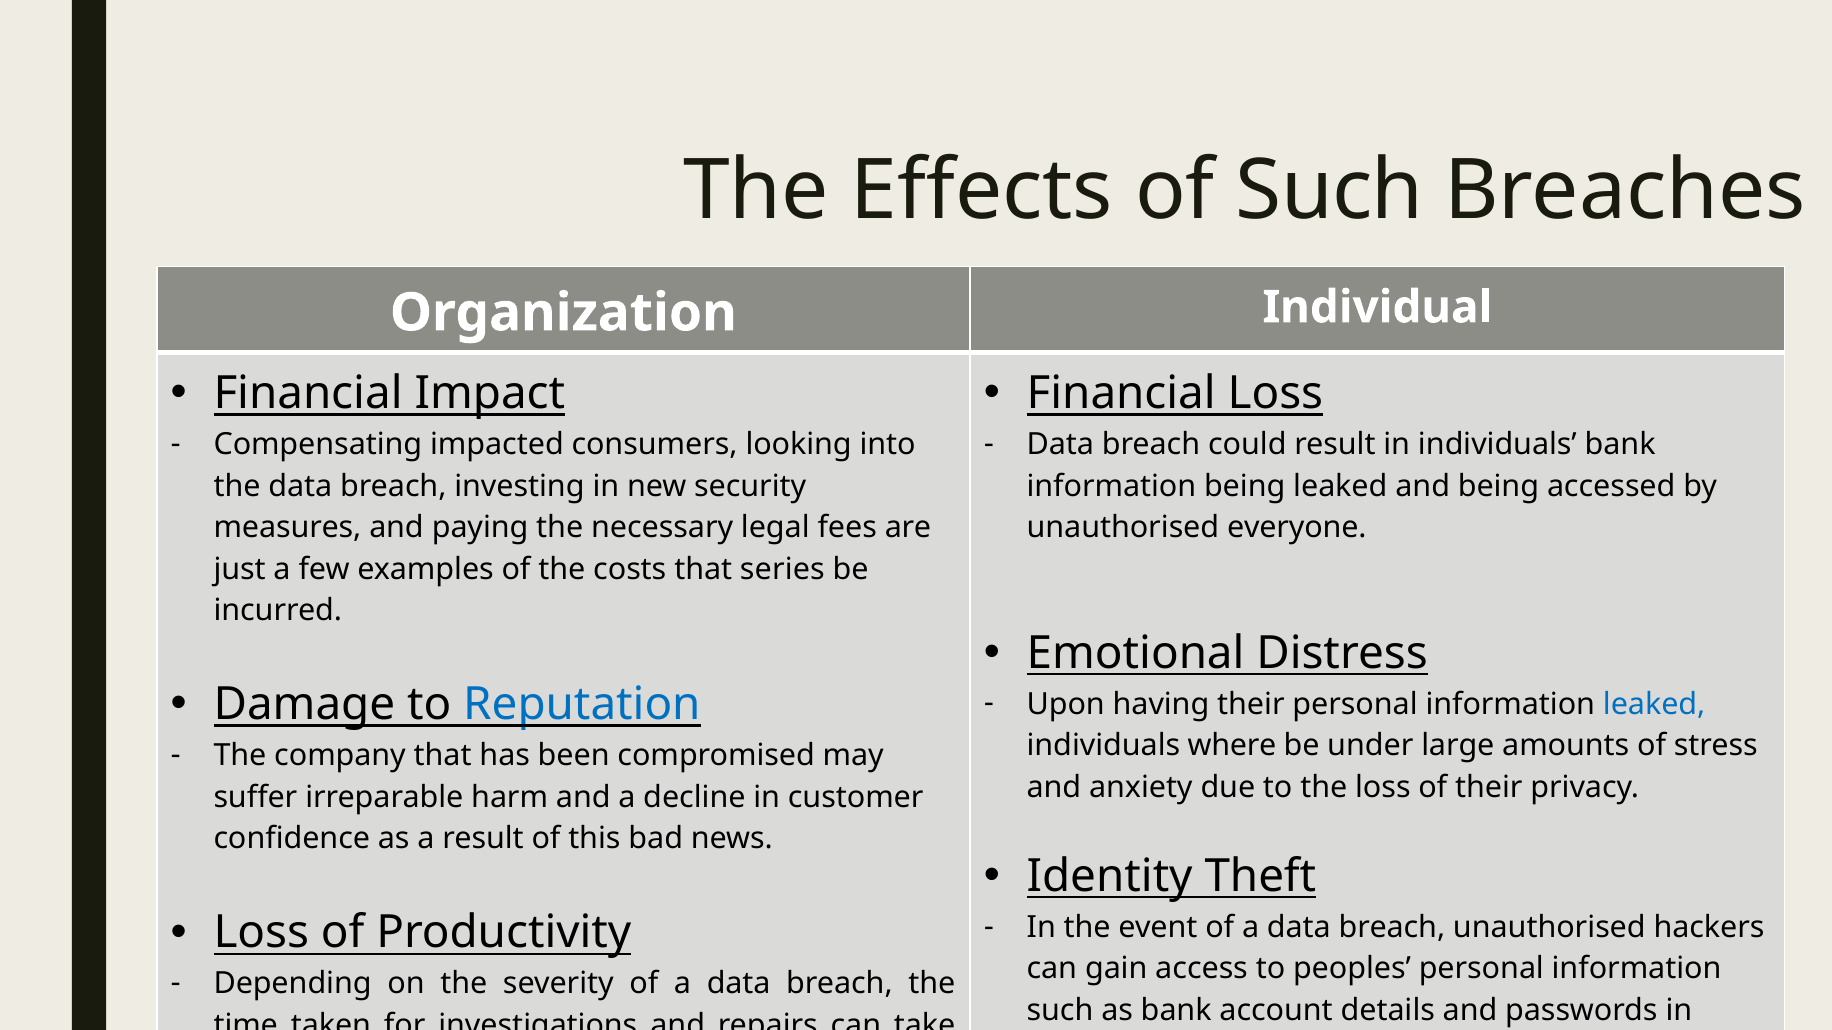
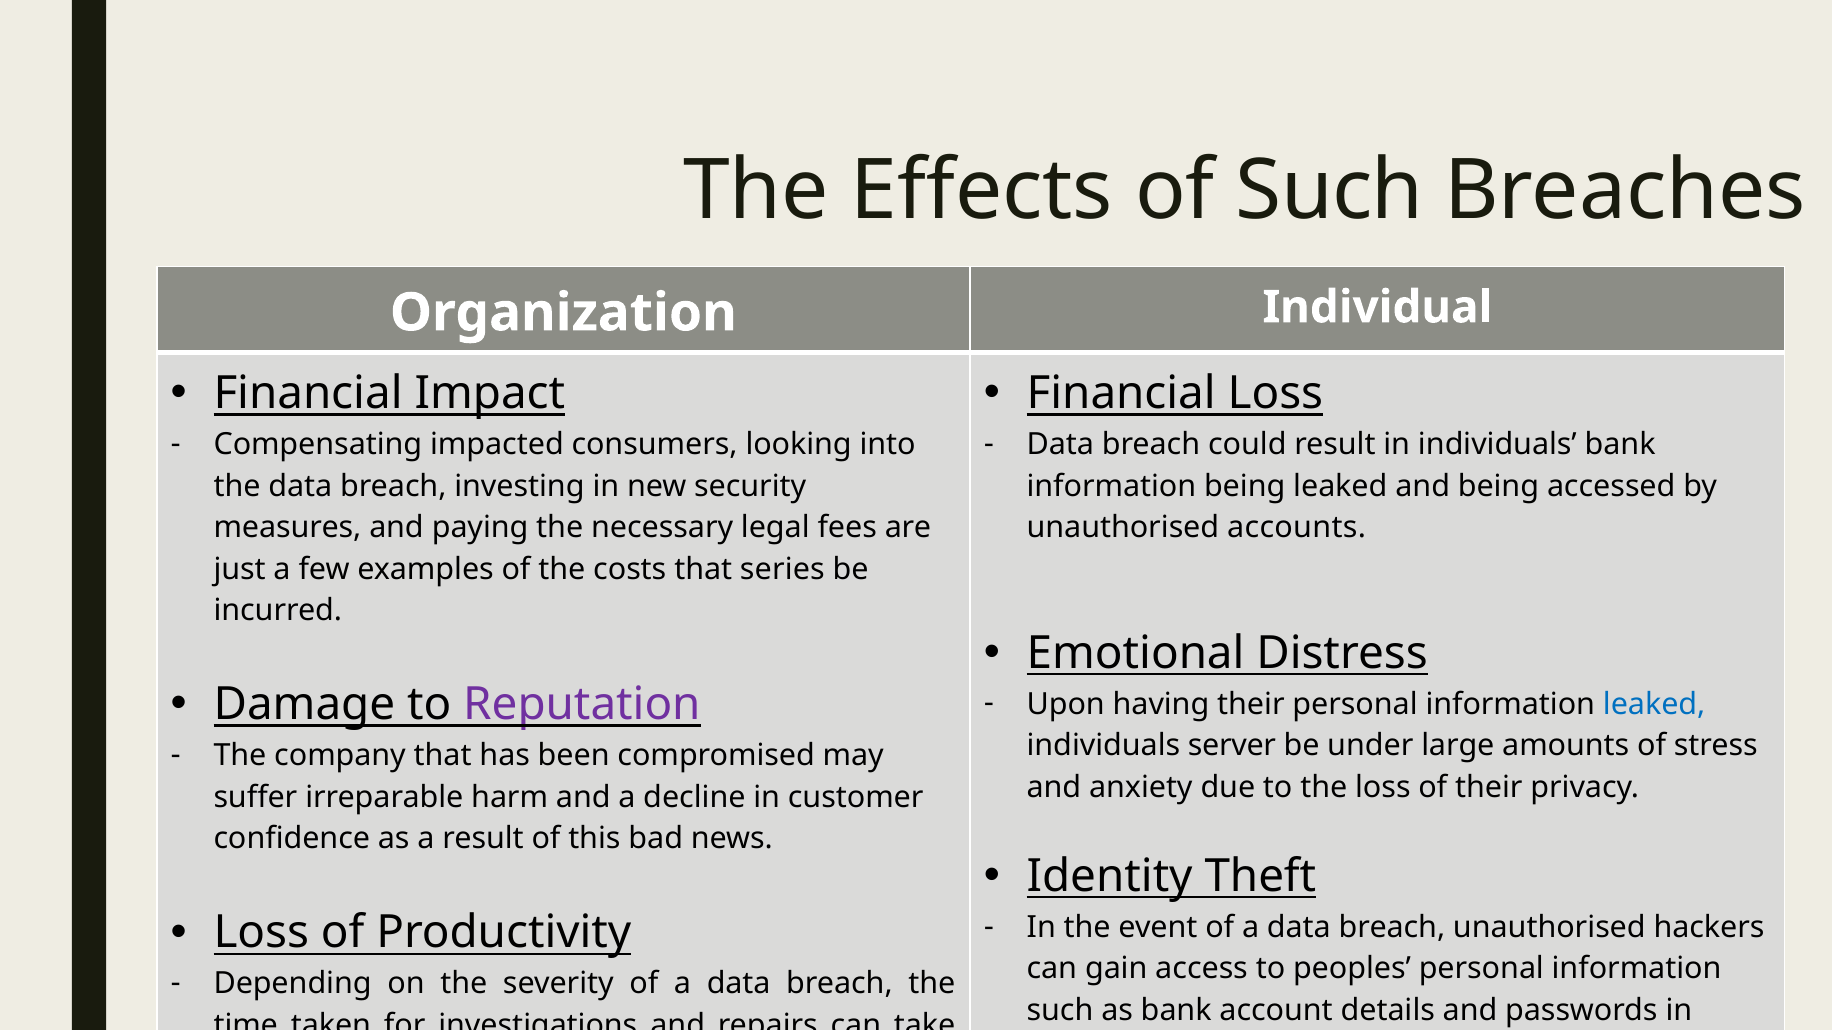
everyone: everyone -> accounts (1297, 528)
Reputation colour: blue -> purple (582, 705)
where: where -> server (1232, 746)
